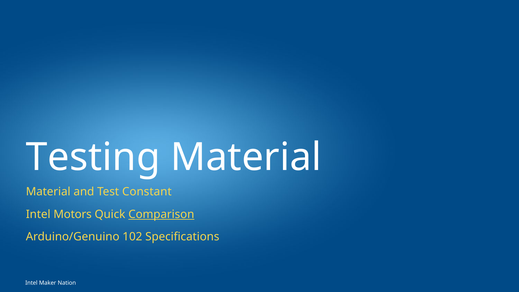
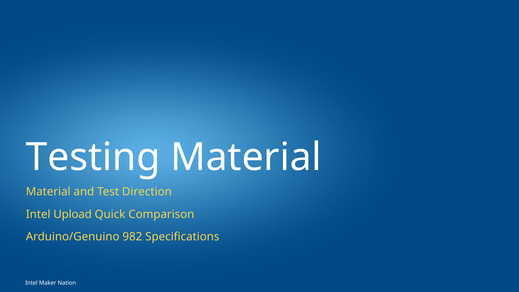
Constant: Constant -> Direction (147, 192)
Motors: Motors -> Upload (73, 214)
Comparison underline: present -> none (161, 214)
102: 102 -> 982 (132, 237)
